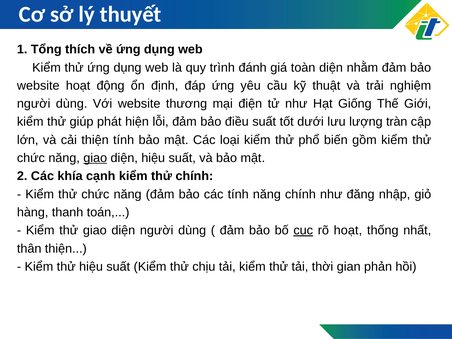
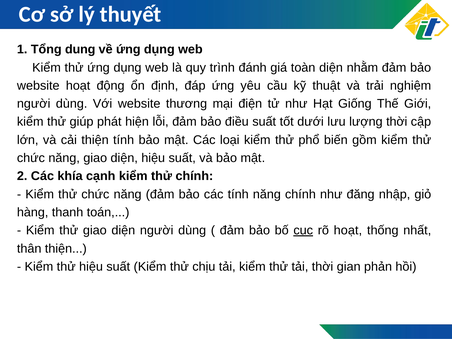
thích: thích -> dung (80, 49)
lượng tràn: tràn -> thời (397, 122)
giao underline: present -> none (95, 158)
